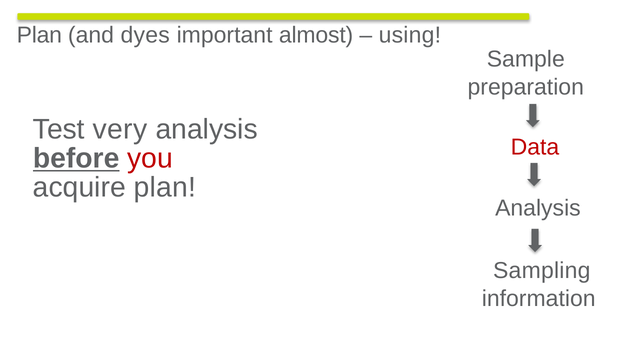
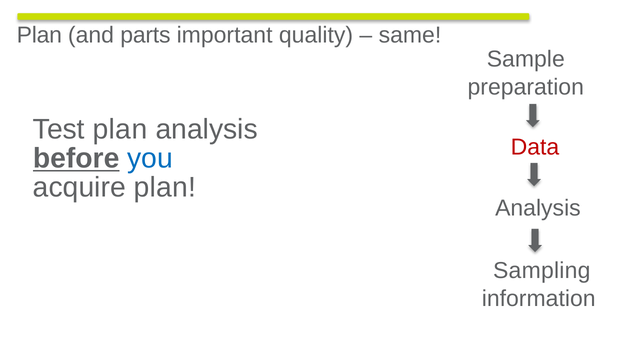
dyes: dyes -> parts (145, 35)
almost: almost -> quality (316, 35)
using: using -> same (410, 35)
Test very: very -> plan (120, 129)
you colour: red -> blue (150, 158)
